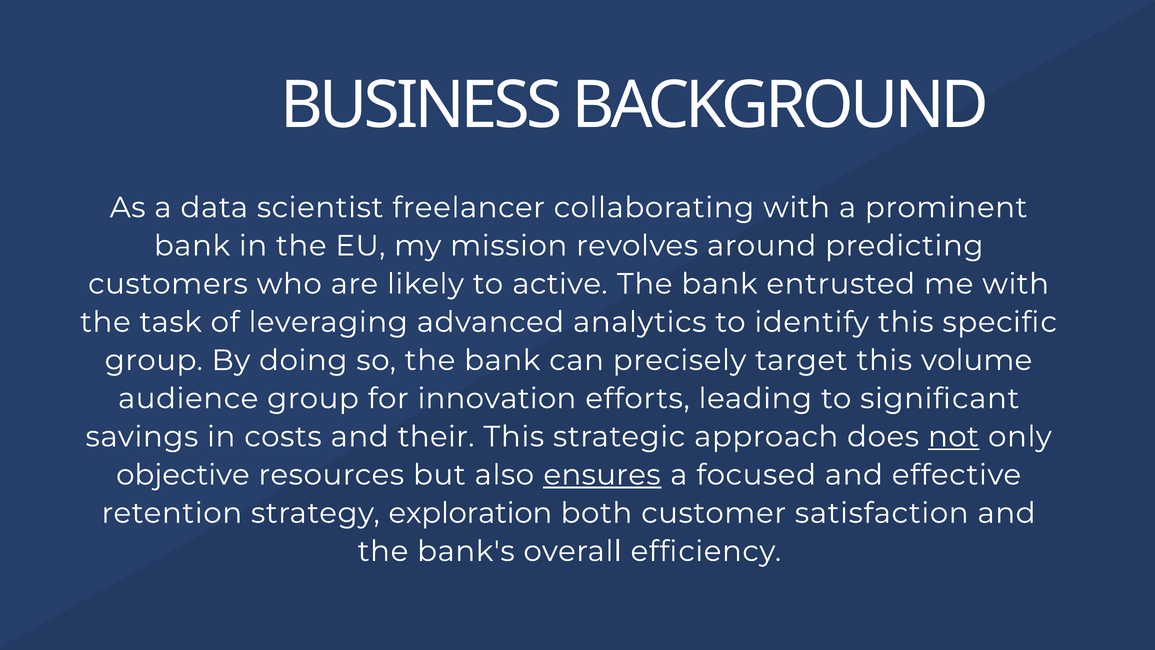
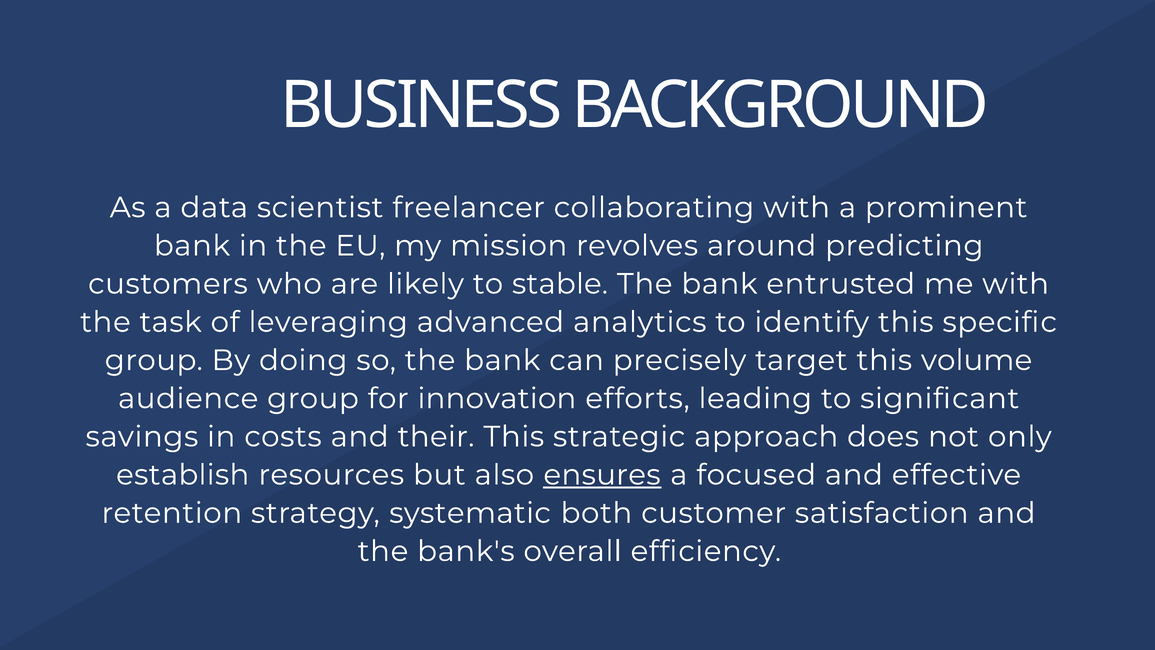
active: active -> stable (560, 284)
not underline: present -> none (953, 437)
objective: objective -> establish (183, 475)
exploration: exploration -> systematic (470, 513)
